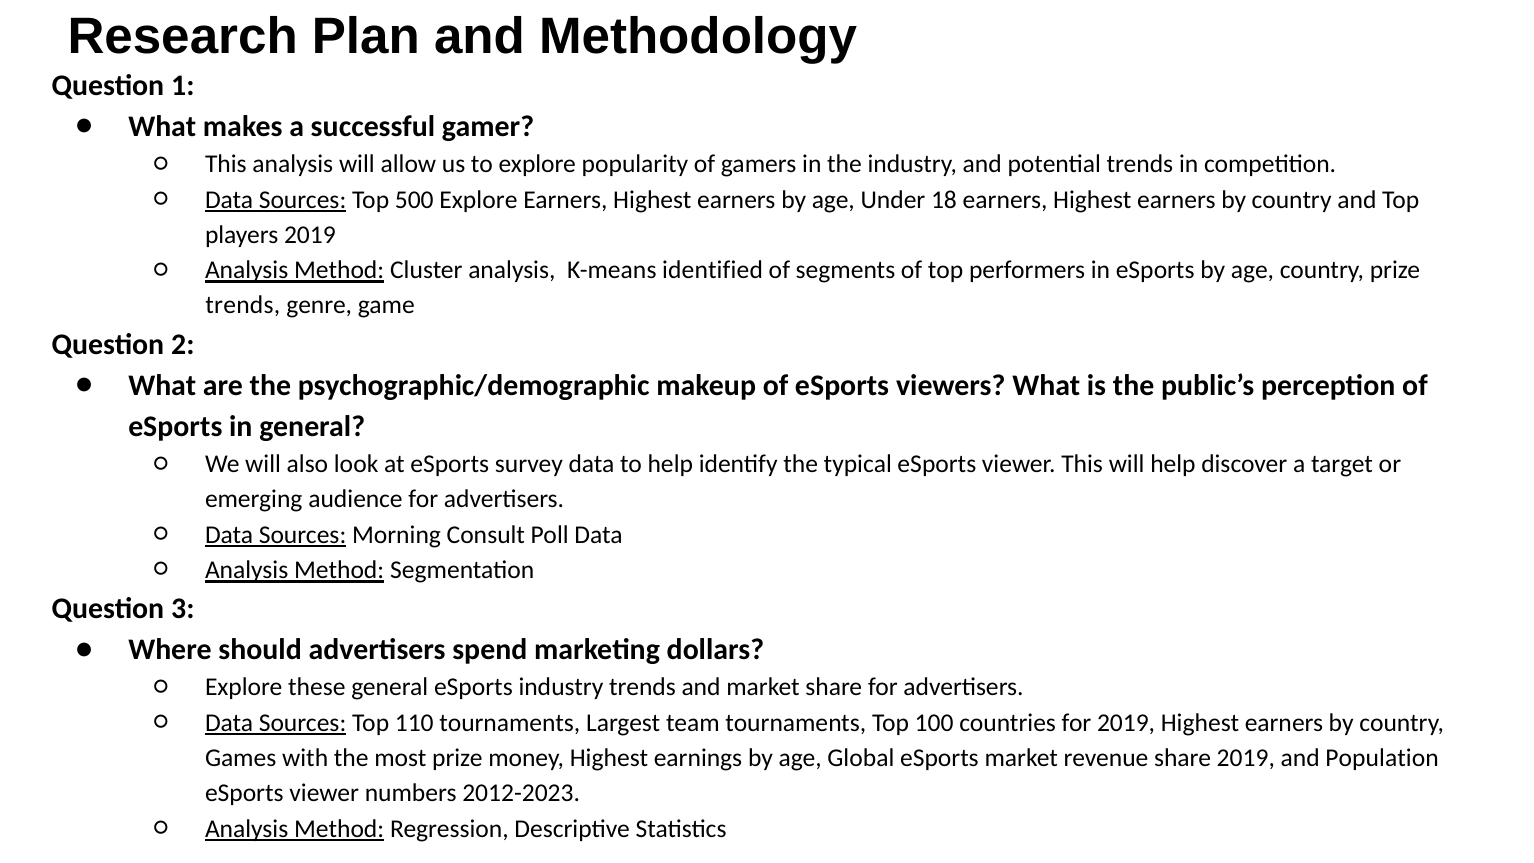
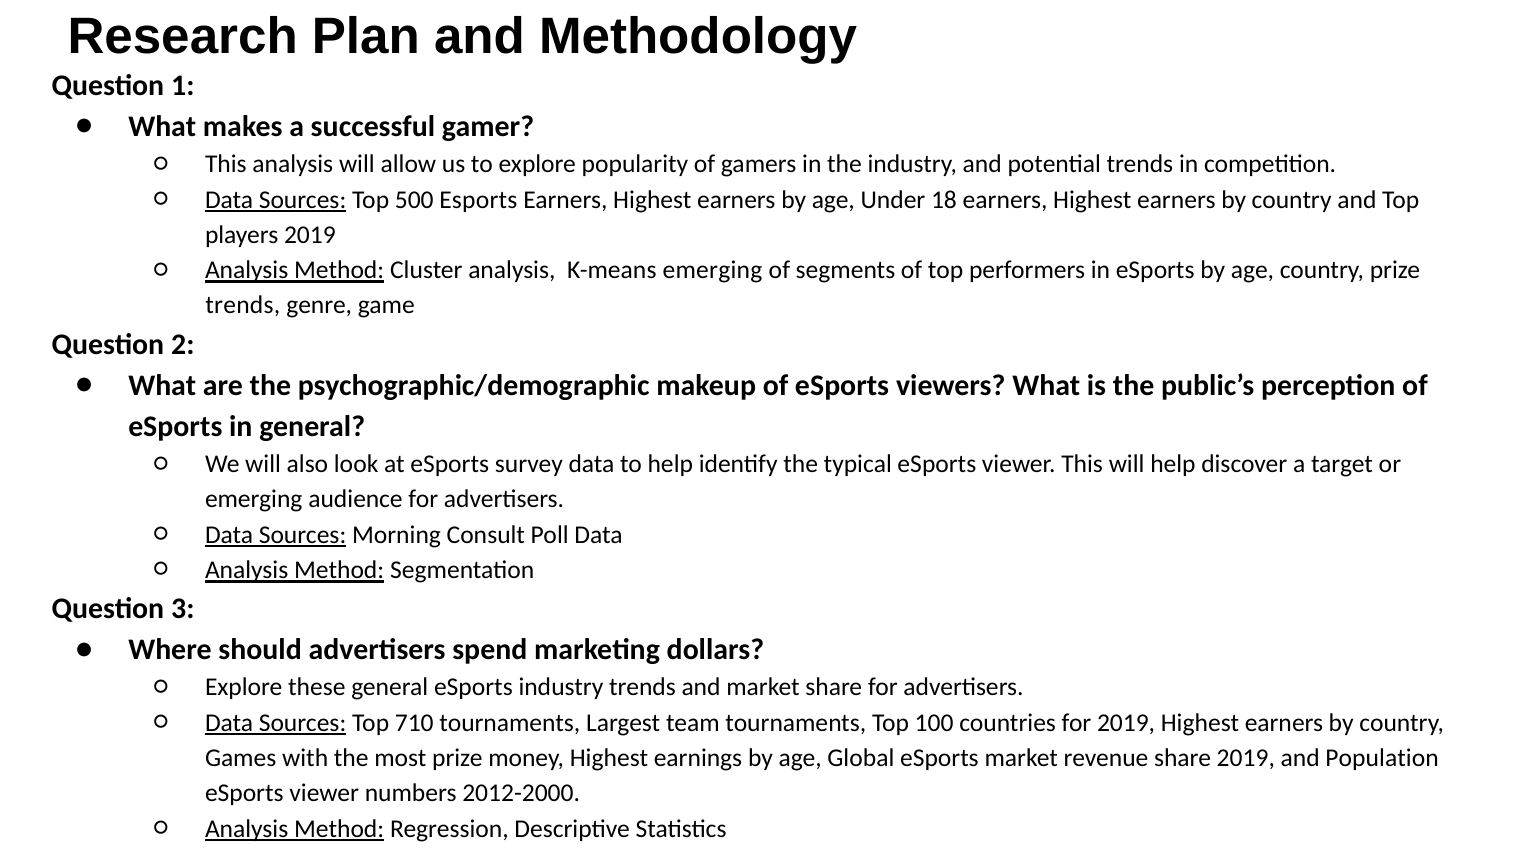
500 Explore: Explore -> Esports (478, 200)
K-means identified: identified -> emerging (712, 270)
110: 110 -> 710 (414, 723)
2012-2023: 2012-2023 -> 2012-2000 (521, 793)
